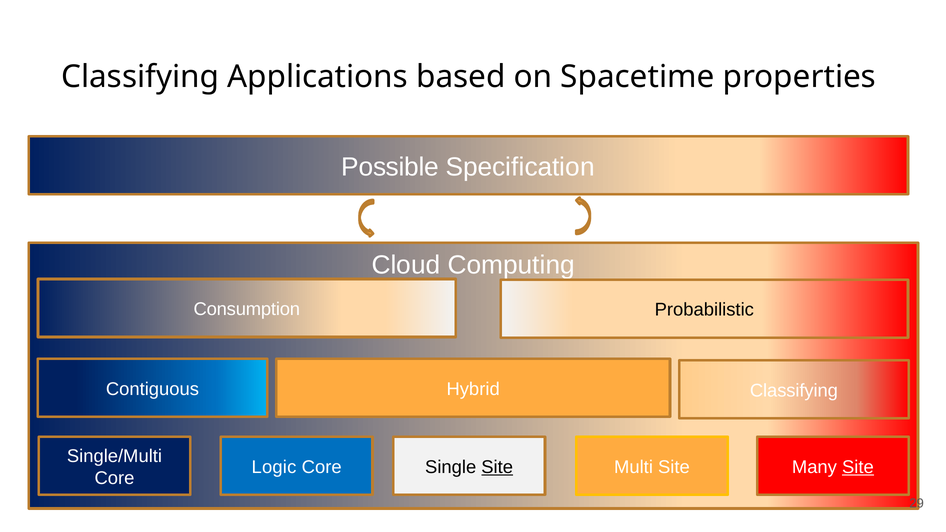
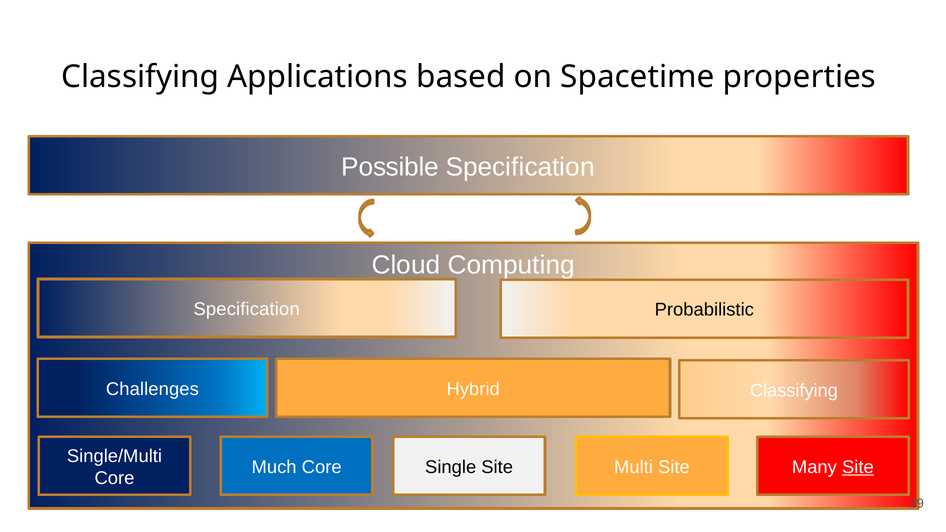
Consumption: Consumption -> Specification (247, 309)
Contiguous: Contiguous -> Challenges (152, 389)
Logic: Logic -> Much (274, 467)
Site underline: present -> none (497, 467)
